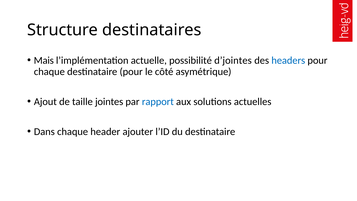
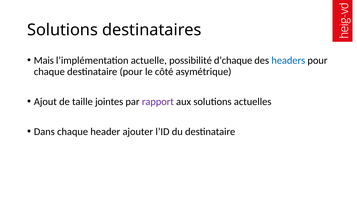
Structure: Structure -> Solutions (63, 30)
d’jointes: d’jointes -> d’chaque (233, 60)
rapport colour: blue -> purple (158, 102)
